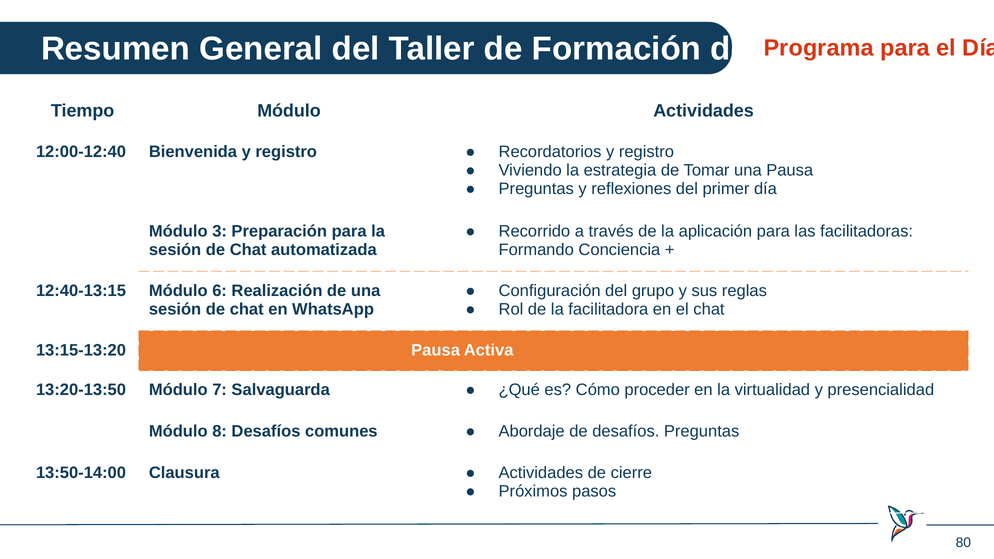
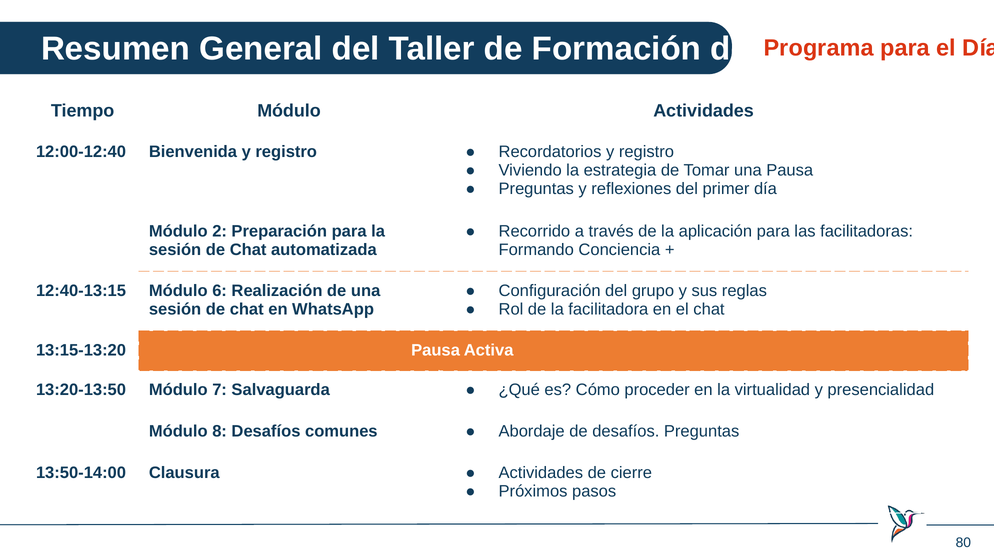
Módulo 3: 3 -> 2 (220, 231)
